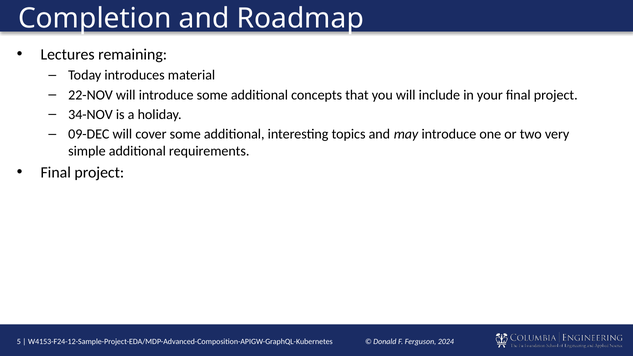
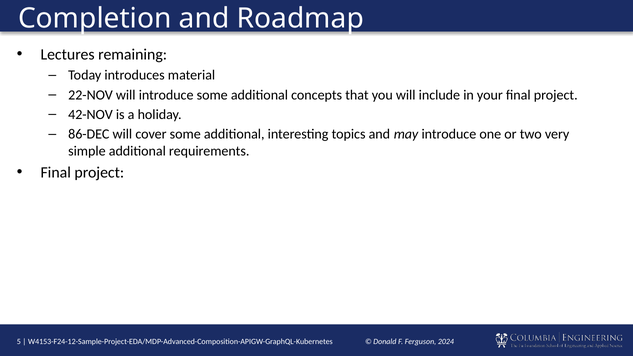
34-NOV: 34-NOV -> 42-NOV (91, 115)
09-DEC: 09-DEC -> 86-DEC (89, 134)
